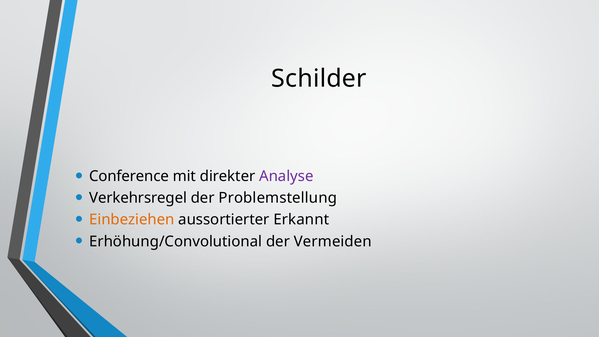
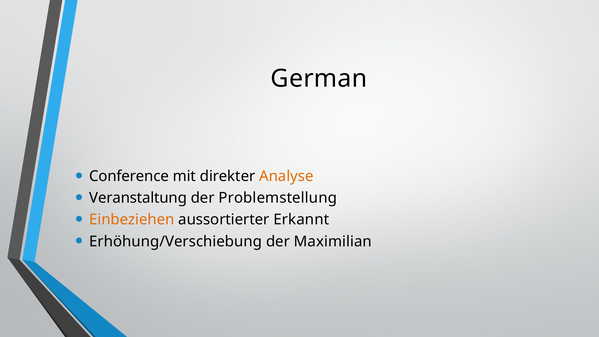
Schilder: Schilder -> German (319, 78)
Analyse colour: purple -> orange (286, 176)
Verkehrsregel: Verkehrsregel -> Veranstaltung (138, 198)
Erhöhung/Convolutional: Erhöhung/Convolutional -> Erhöhung/Verschiebung (176, 241)
Vermeiden: Vermeiden -> Maximilian (333, 241)
